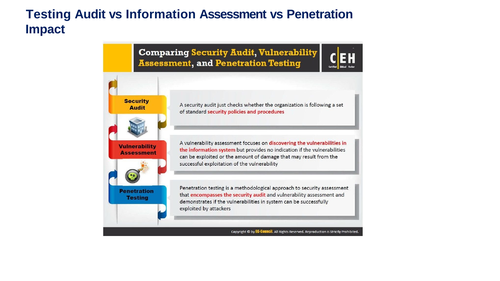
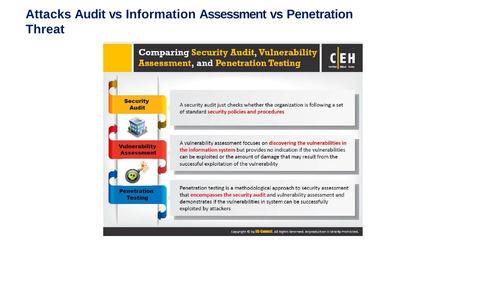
Testing: Testing -> Attacks (48, 14)
Impact: Impact -> Threat (45, 29)
